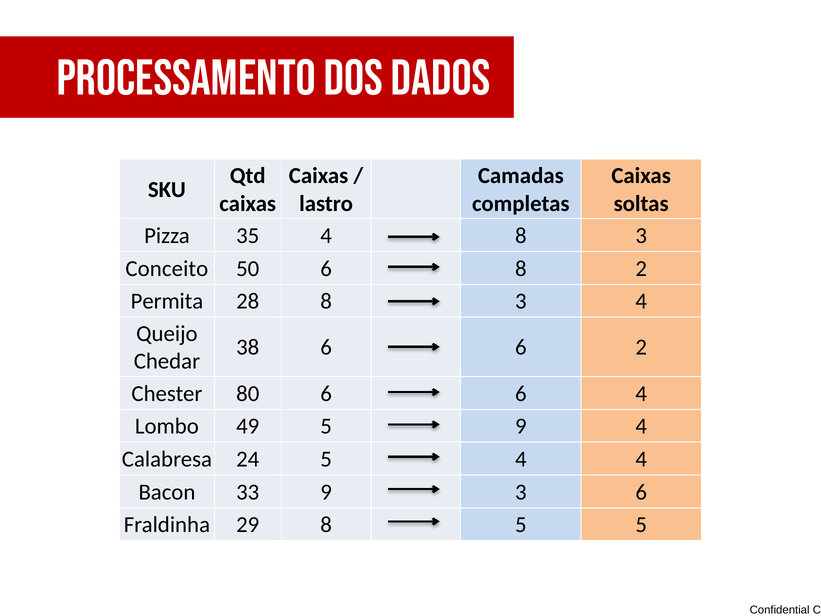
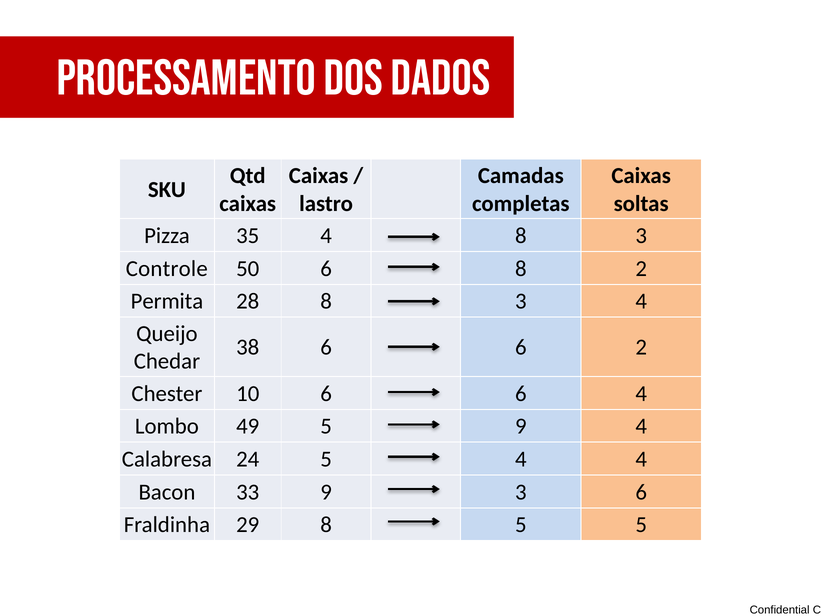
Conceito: Conceito -> Controle (167, 268)
80: 80 -> 10 (248, 393)
